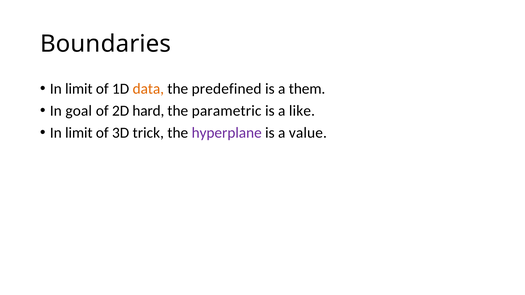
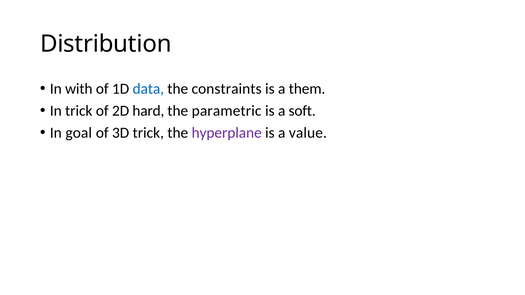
Boundaries: Boundaries -> Distribution (106, 44)
limit: limit -> with (79, 89)
data colour: orange -> blue (148, 89)
predefined: predefined -> constraints (227, 89)
In goal: goal -> trick (79, 111)
like: like -> soft (302, 111)
limit: limit -> goal (79, 133)
